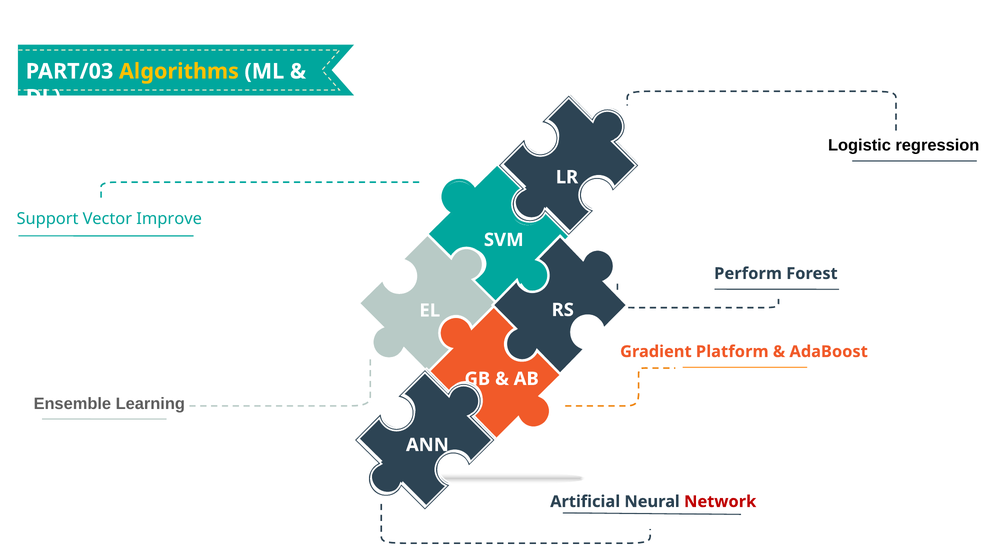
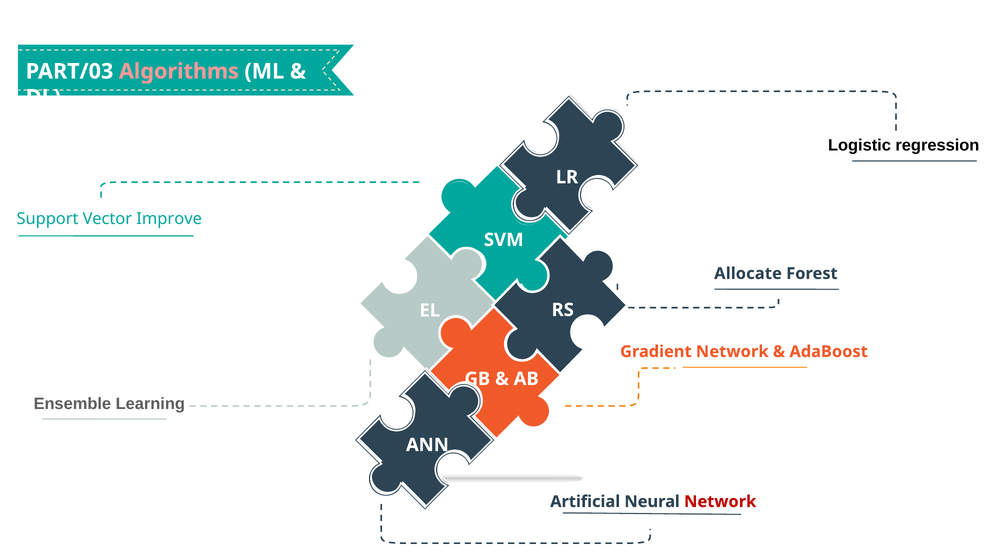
Algorithms colour: yellow -> pink (179, 71)
Perform: Perform -> Allocate (748, 273)
Platform: Platform -> Network (732, 351)
